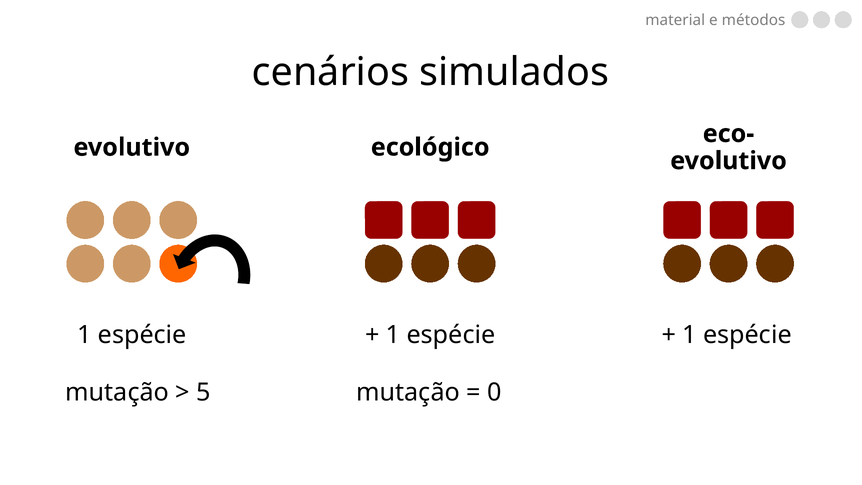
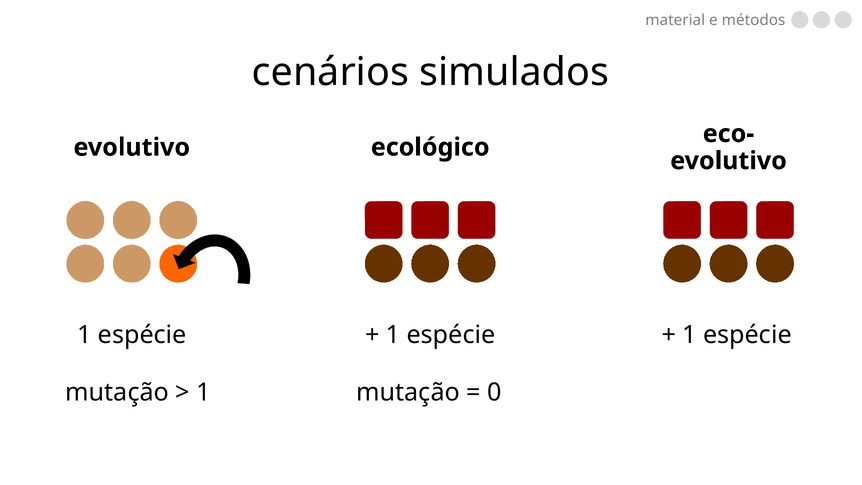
5: 5 -> 1 (203, 392)
